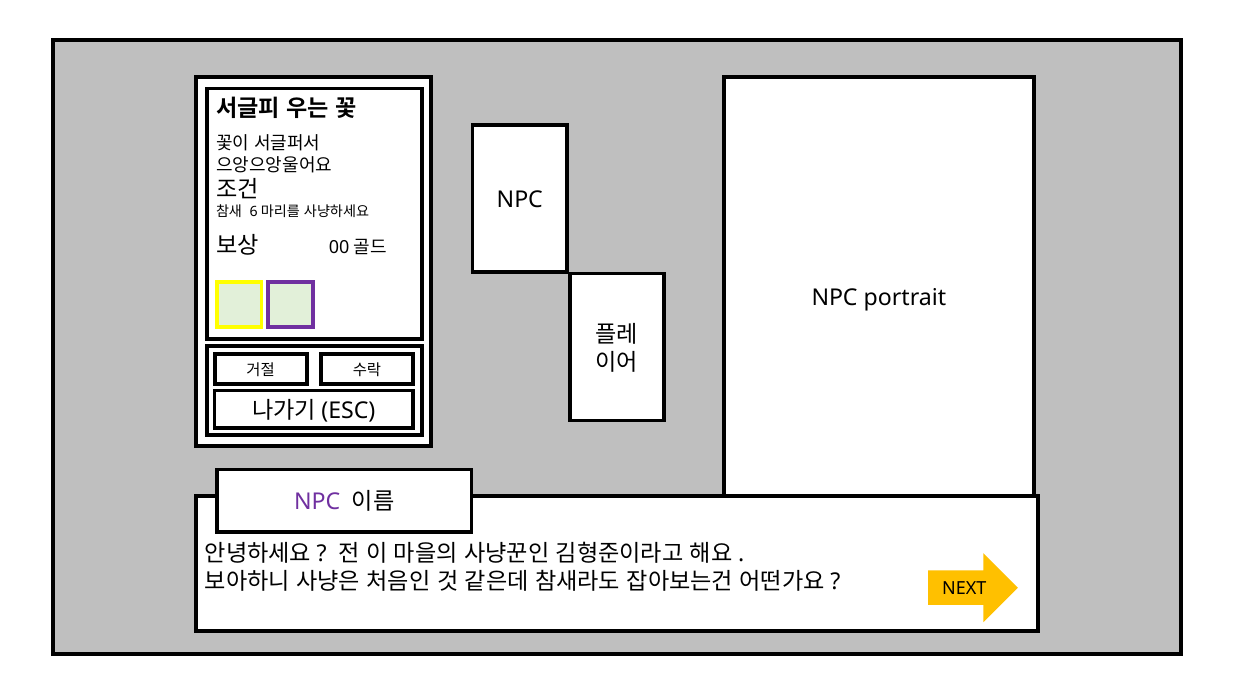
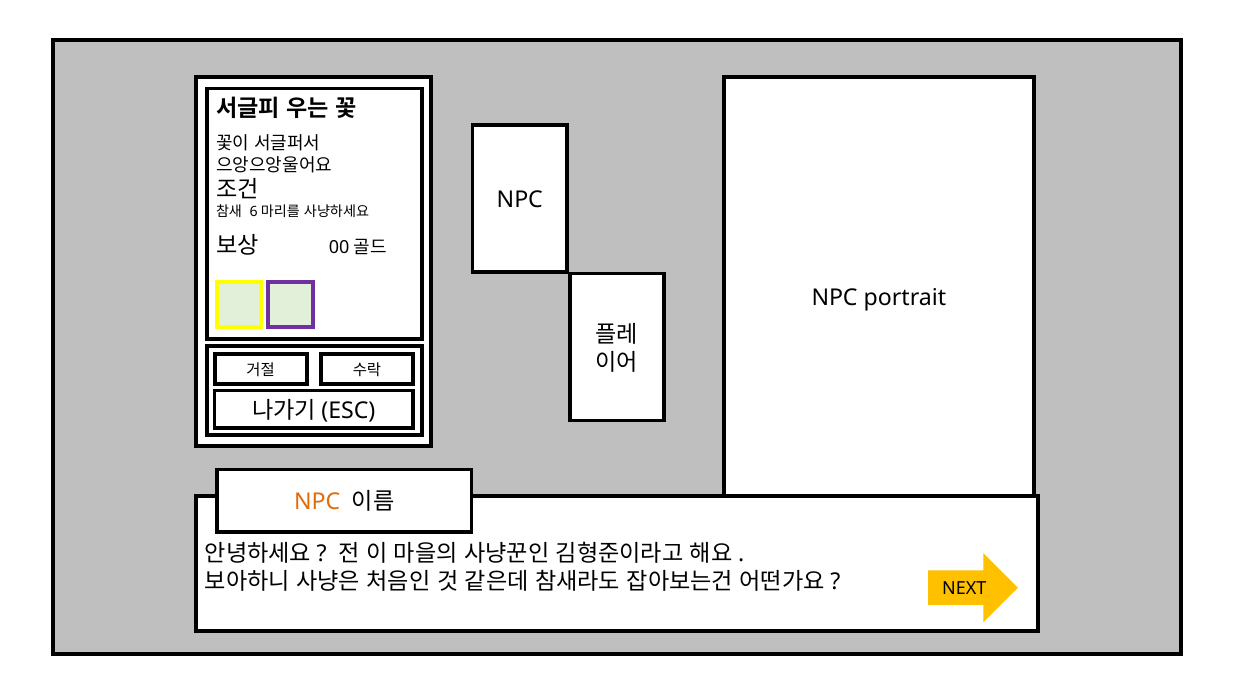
NPC colour: purple -> orange (317, 502)
